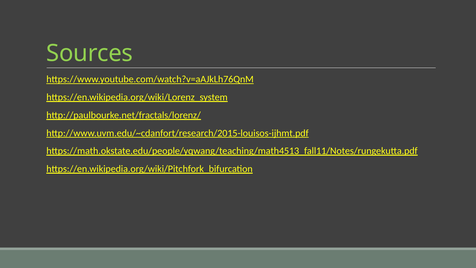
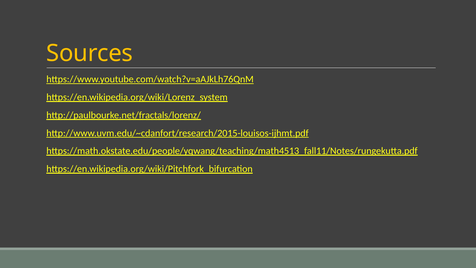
Sources colour: light green -> yellow (90, 53)
